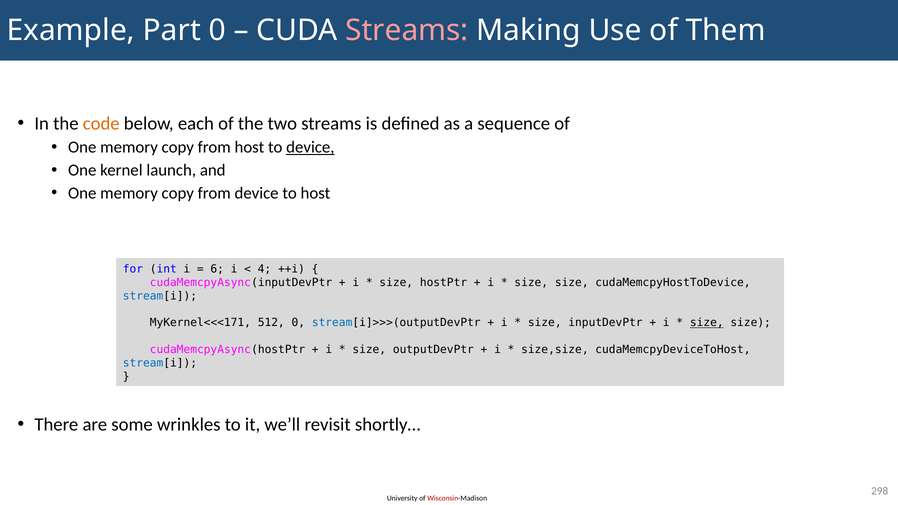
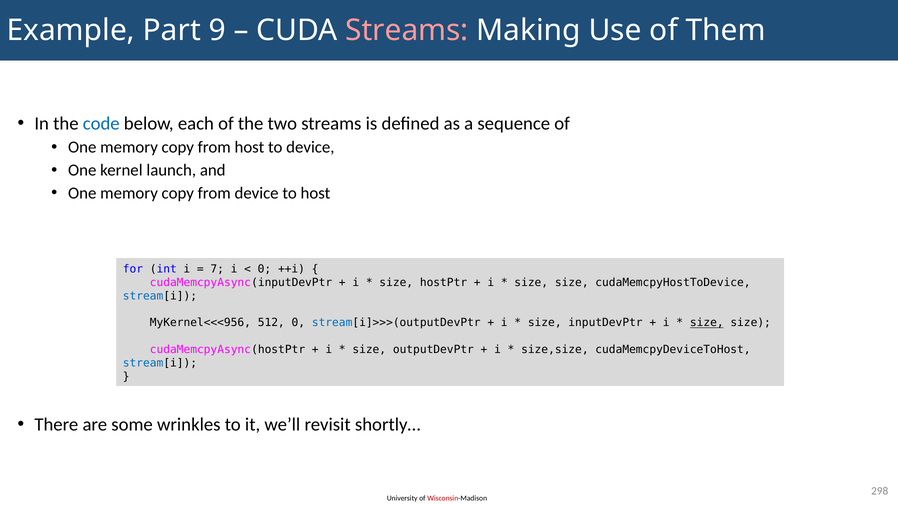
Part 0: 0 -> 9 (217, 30)
code colour: orange -> blue (101, 123)
device underline: present -> none (310, 147)
6: 6 -> 7 (217, 269)
4: 4 -> 0 (264, 269)
MyKernel<<<171: MyKernel<<<171 -> MyKernel<<<956 (200, 323)
